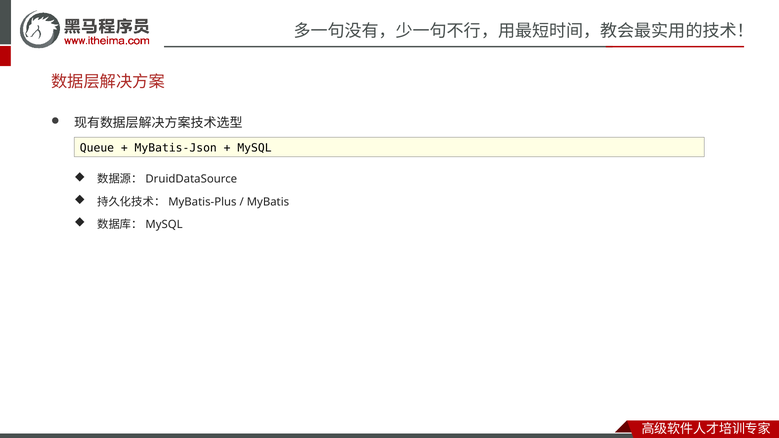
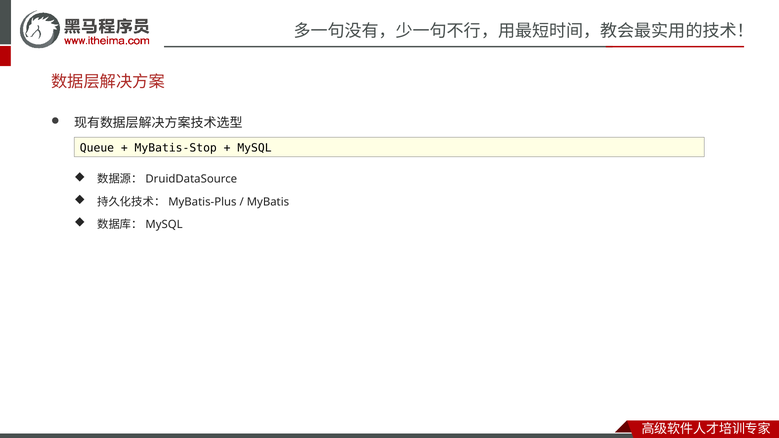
MyBatis-Json: MyBatis-Json -> MyBatis-Stop (176, 148)
